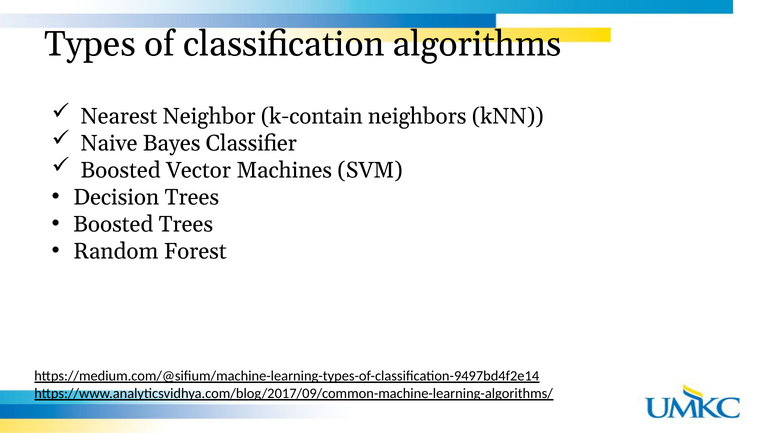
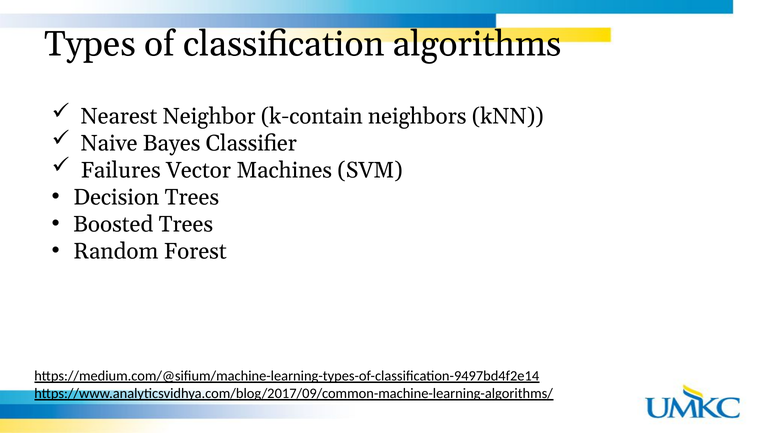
Boosted: Boosted -> Failures (121, 170)
